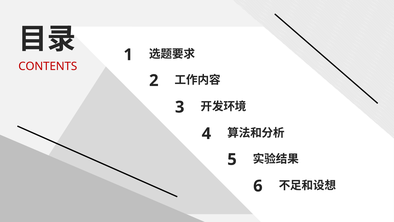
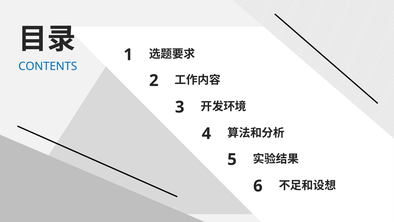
CONTENTS colour: red -> blue (48, 66)
